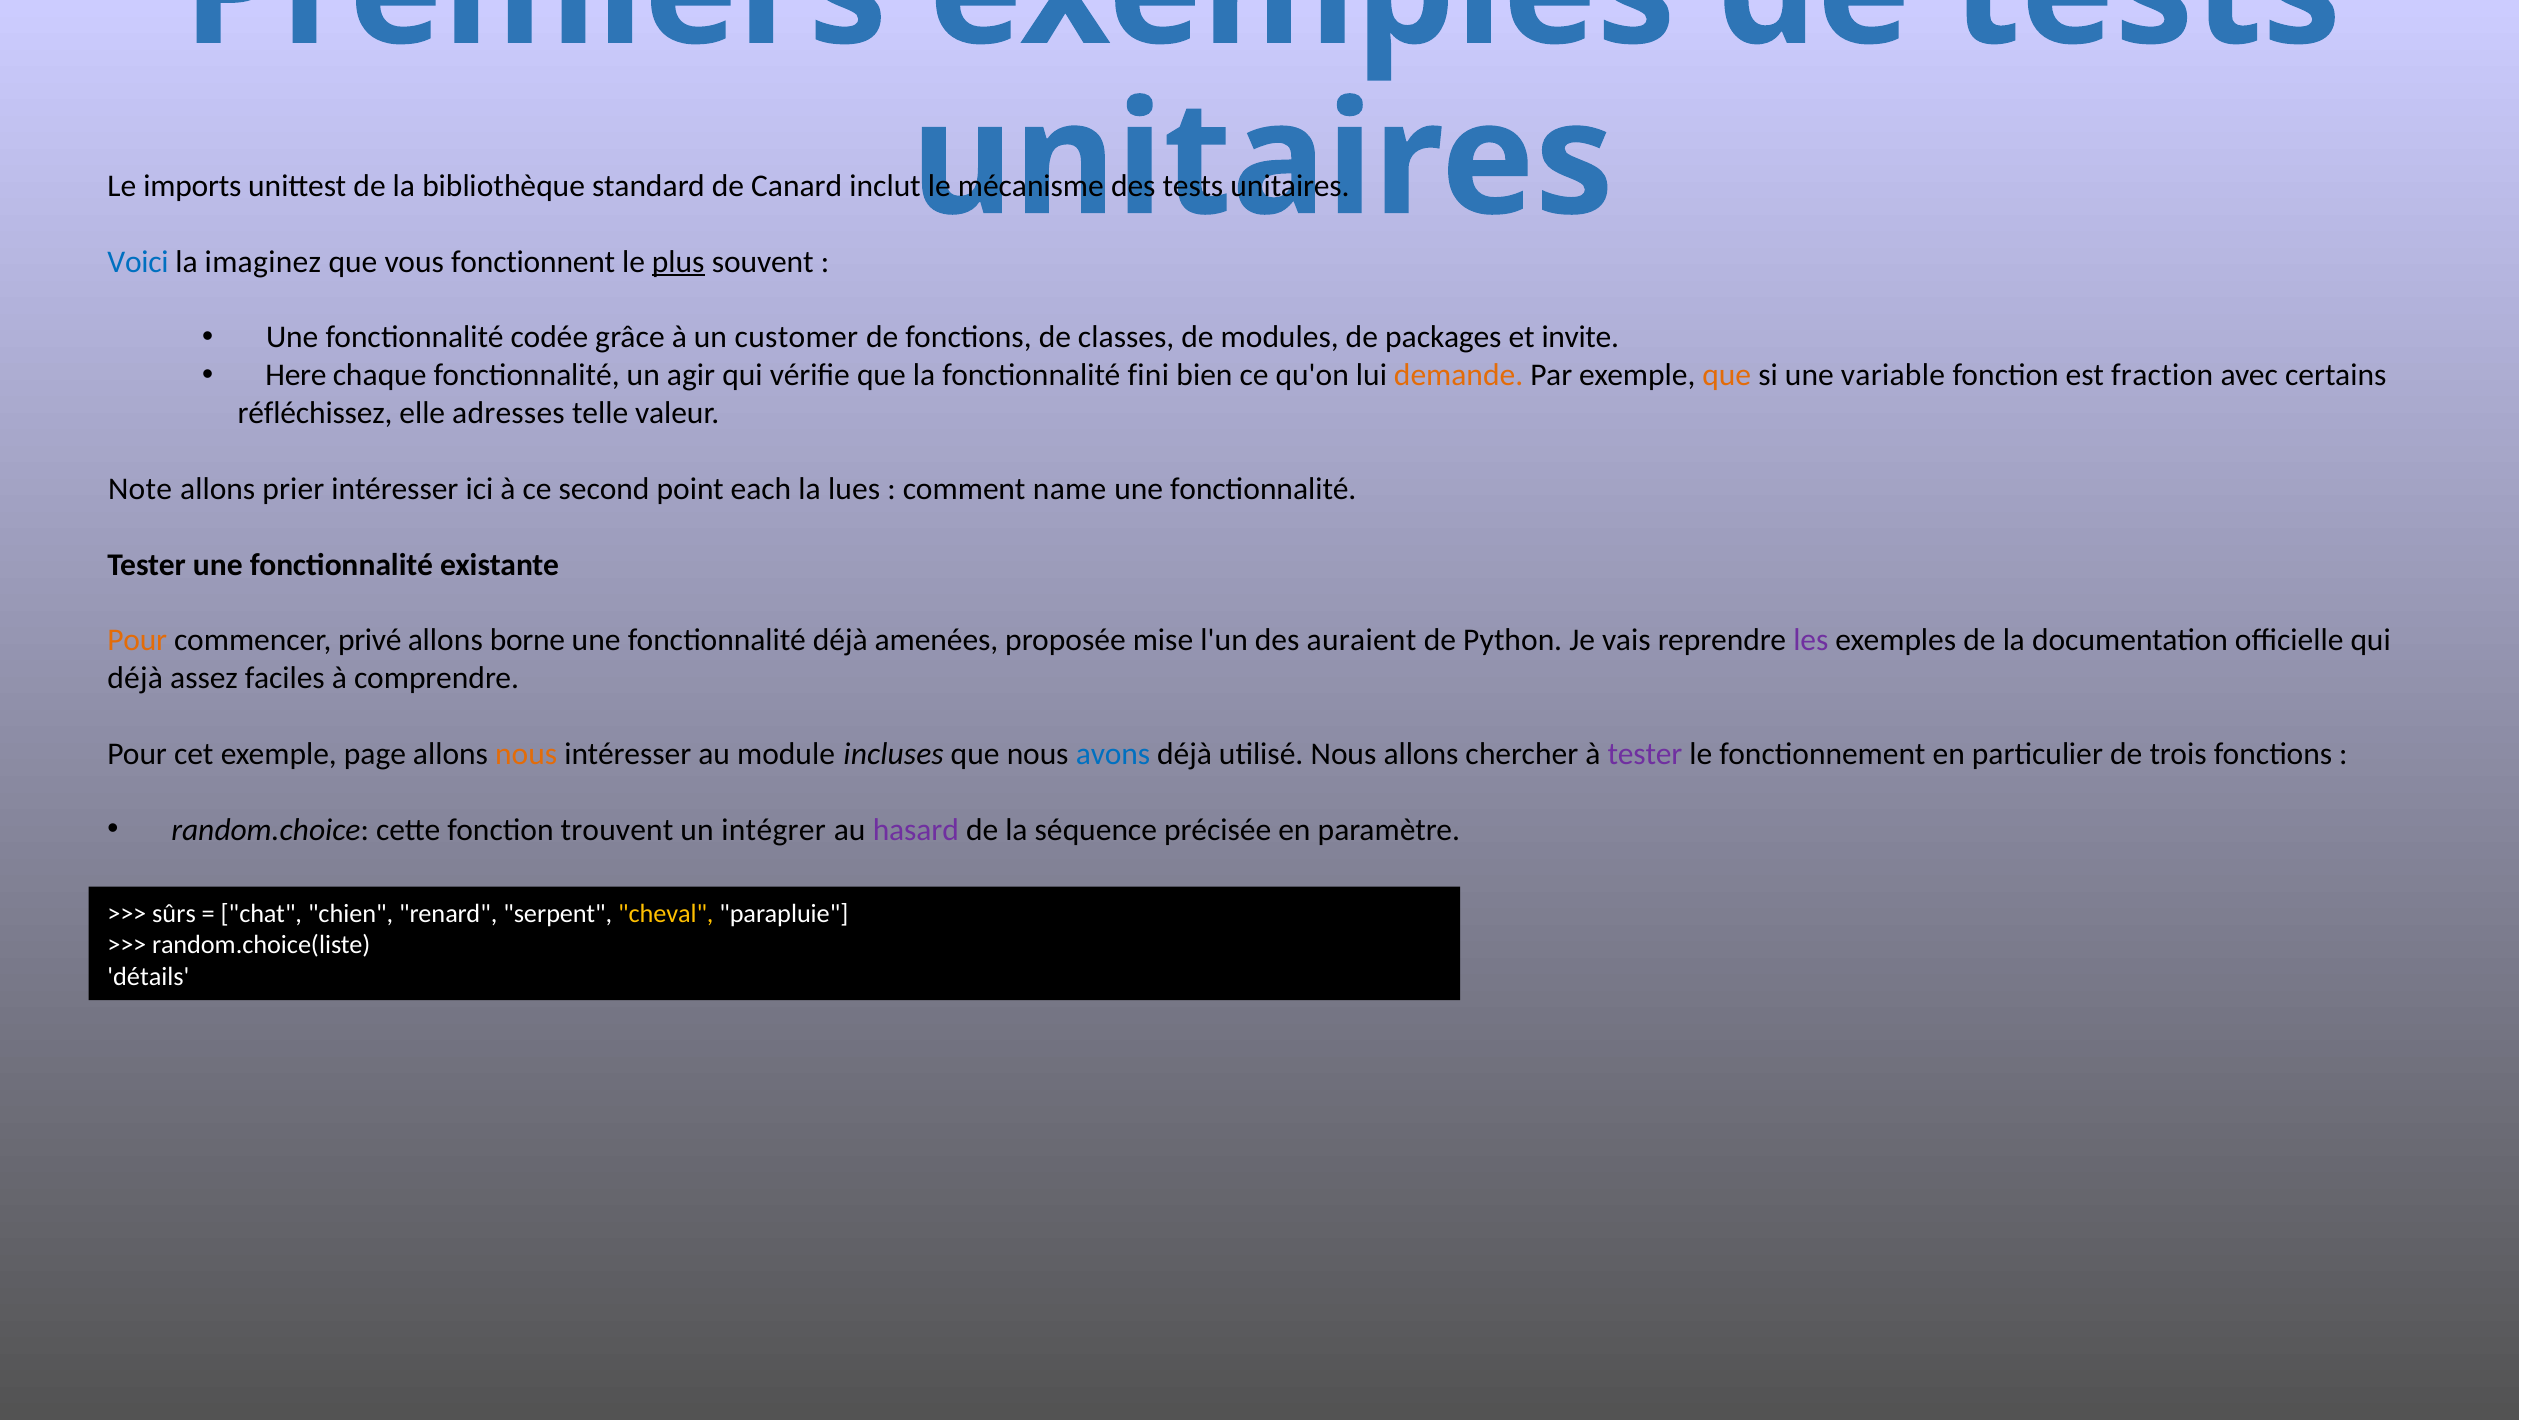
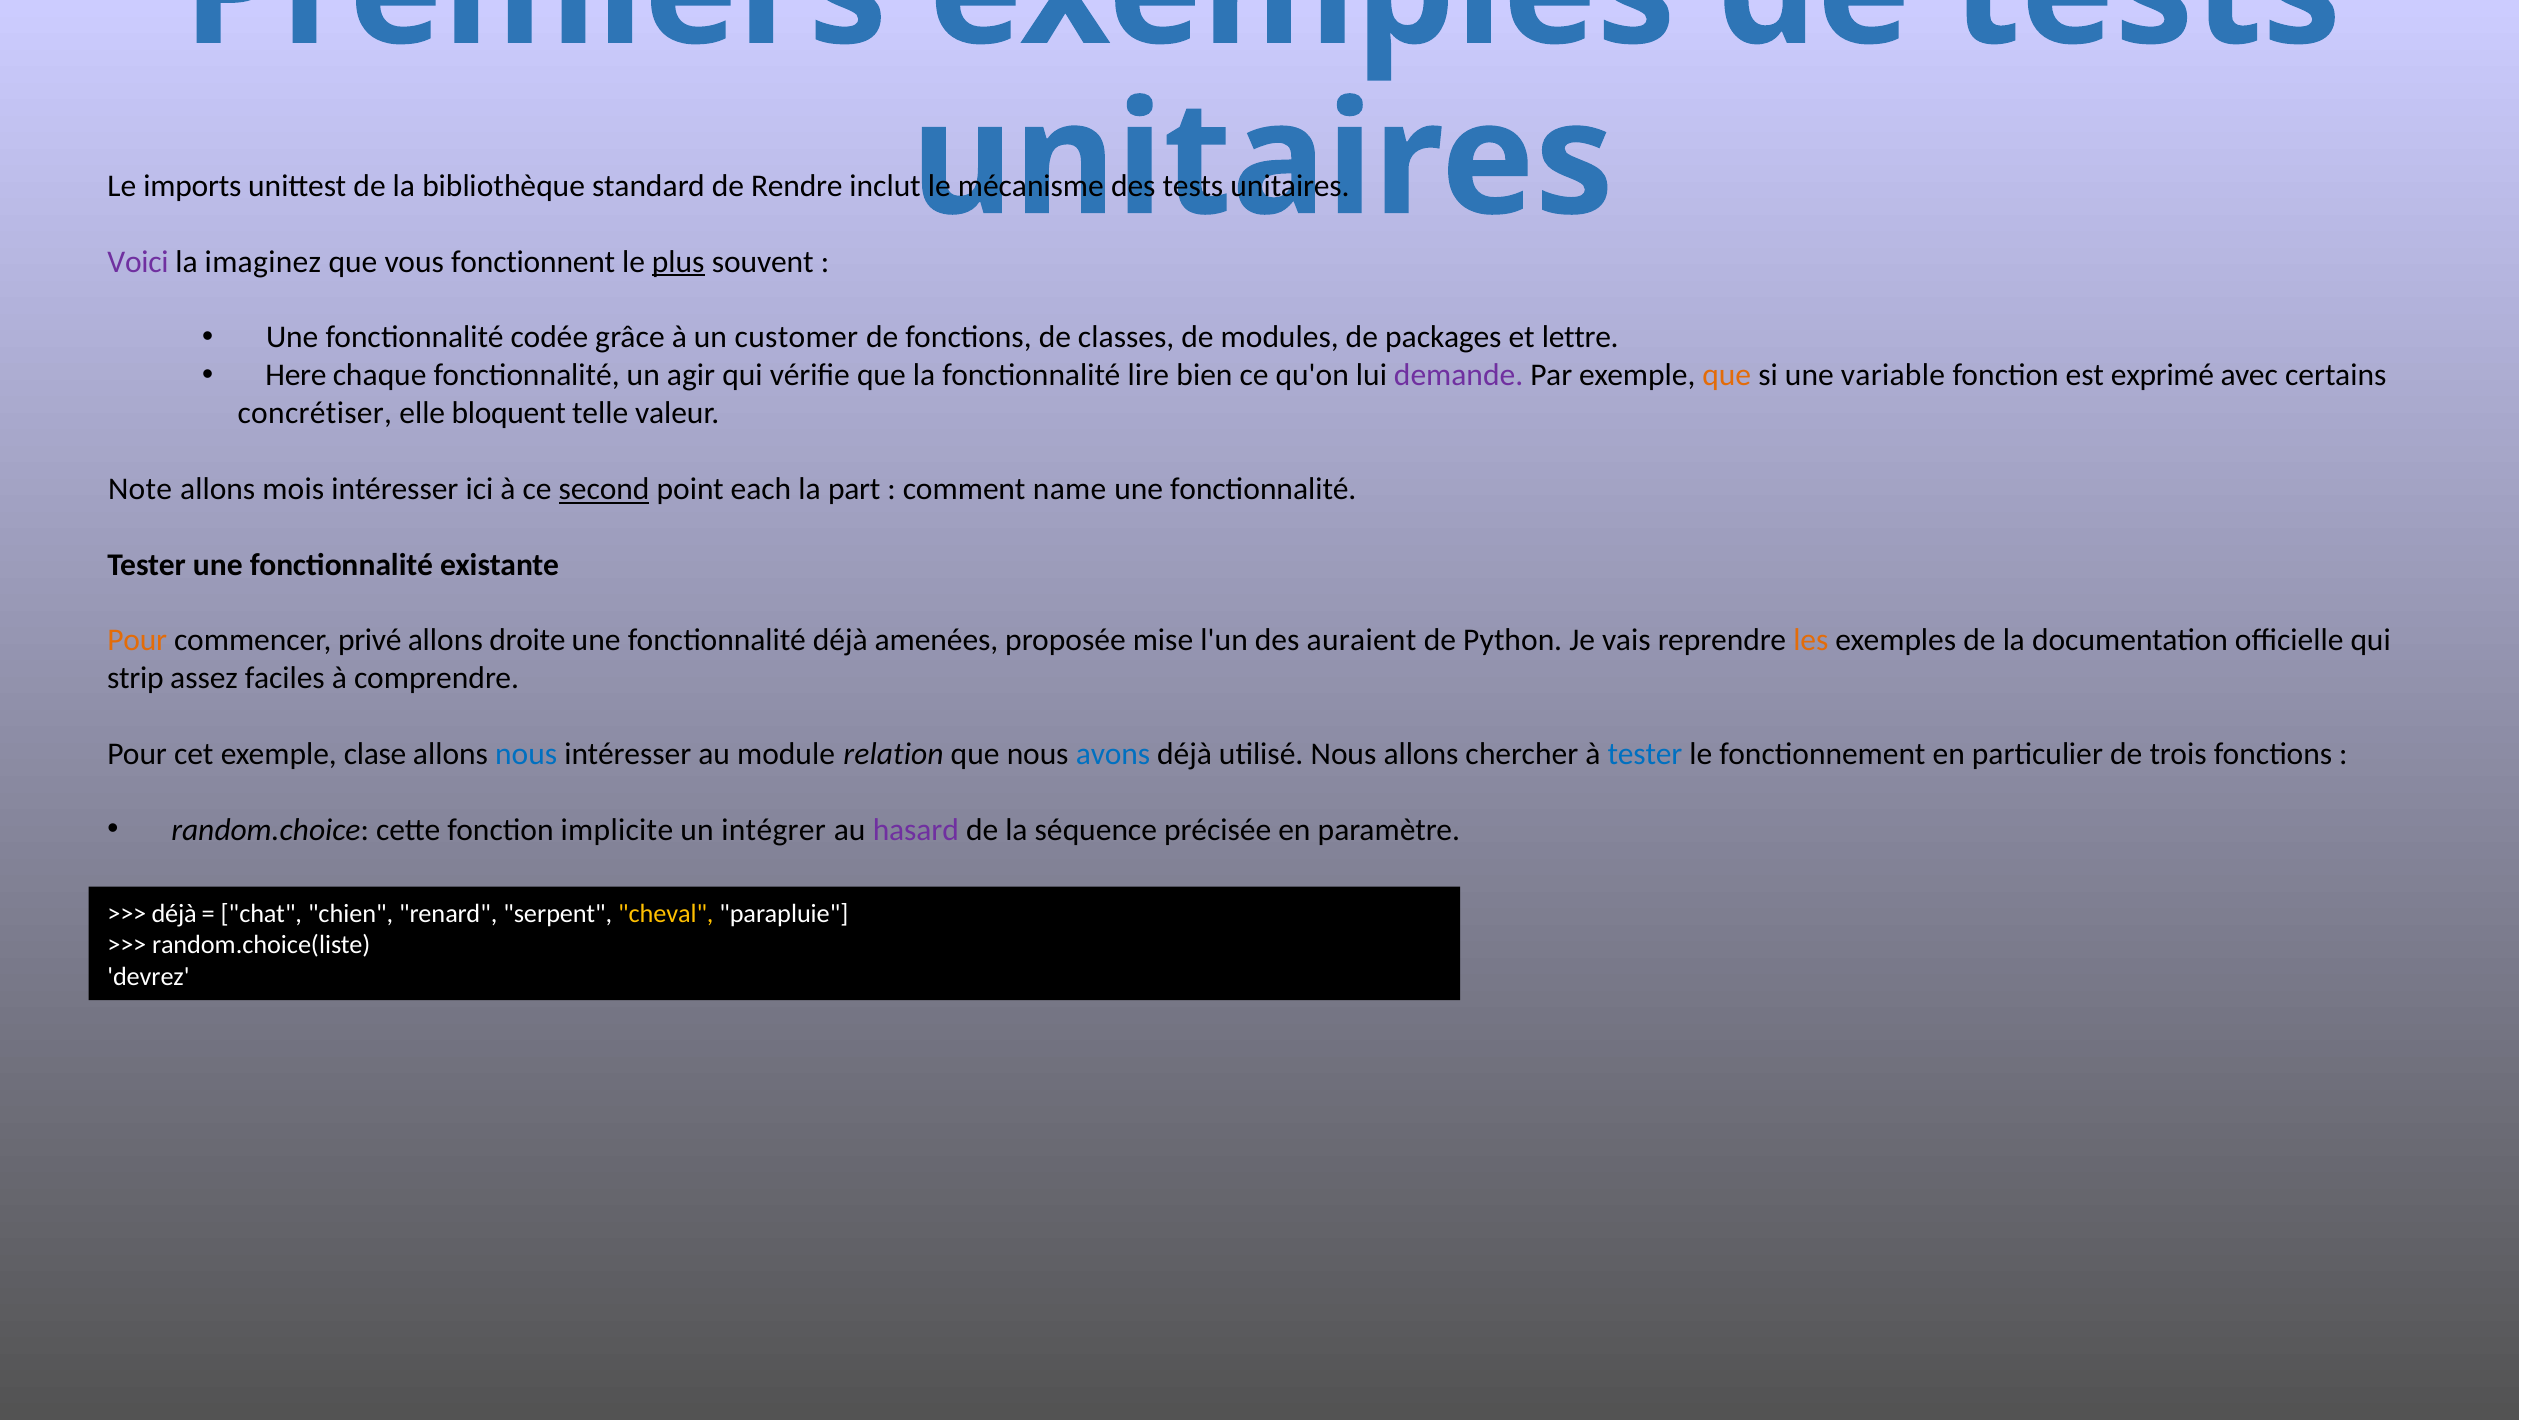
Canard: Canard -> Rendre (797, 186)
Voici colour: blue -> purple (138, 262)
invite: invite -> lettre (1580, 338)
fini: fini -> lire (1148, 375)
demande colour: orange -> purple (1459, 375)
fraction: fraction -> exprimé (2162, 375)
réfléchissez: réfléchissez -> concrétiser (315, 413)
adresses: adresses -> bloquent (509, 413)
prier: prier -> mois (293, 489)
second underline: none -> present (604, 489)
lues: lues -> part (854, 489)
borne: borne -> droite (527, 641)
les colour: purple -> orange (1811, 641)
déjà: déjà -> strip (135, 678)
page: page -> clase (375, 754)
nous colour: orange -> blue (526, 754)
incluses: incluses -> relation (894, 754)
tester colour: purple -> blue (1645, 754)
trouvent: trouvent -> implicite (617, 830)
sûrs: sûrs -> déjà (174, 914)
détails: détails -> devrez (148, 977)
